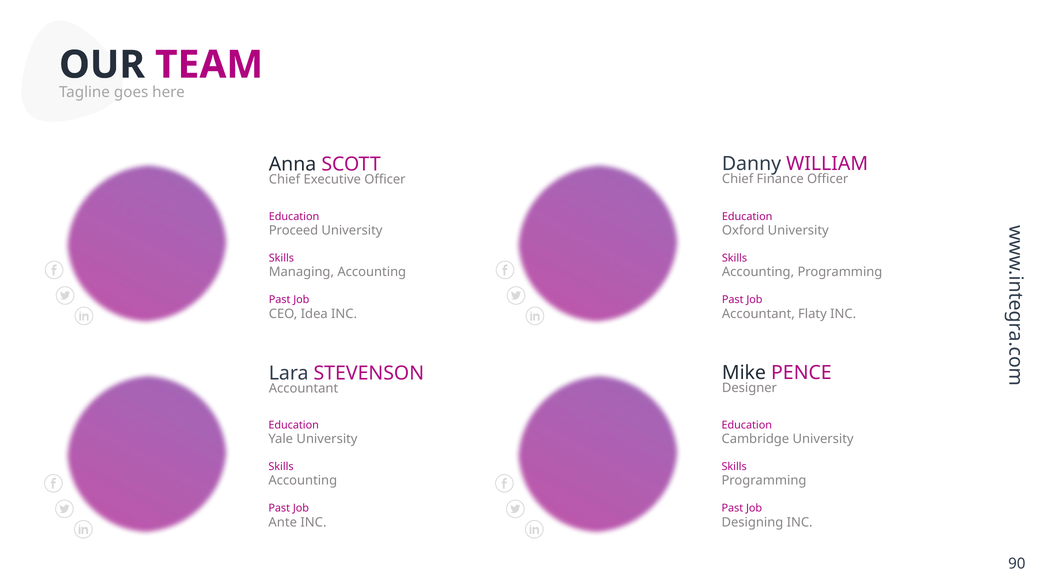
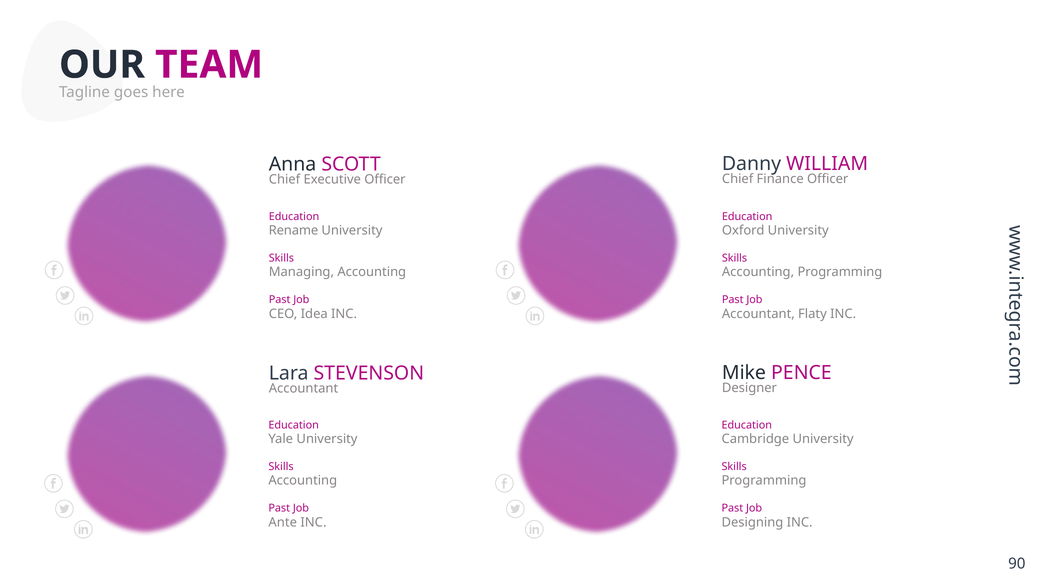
Proceed: Proceed -> Rename (293, 230)
